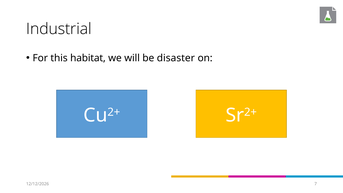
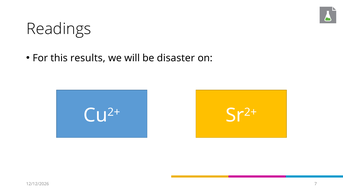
Industrial: Industrial -> Readings (59, 29)
habitat: habitat -> results (88, 58)
